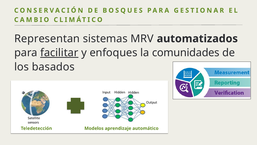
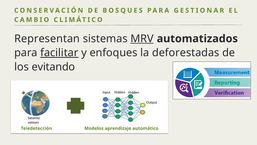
MRV underline: none -> present (142, 39)
comunidades: comunidades -> deforestadas (186, 53)
basados: basados -> evitando (53, 67)
